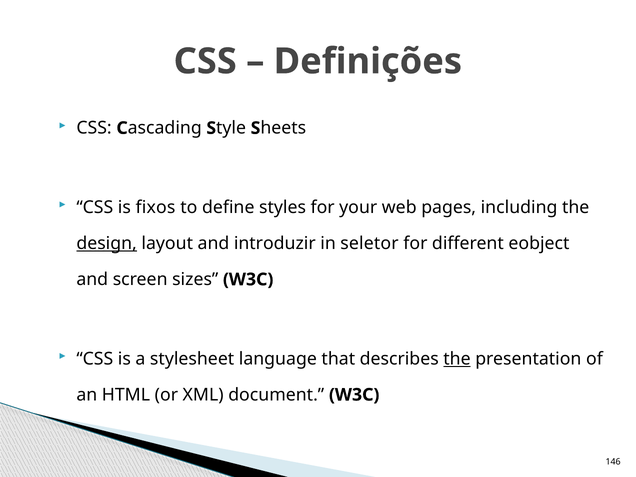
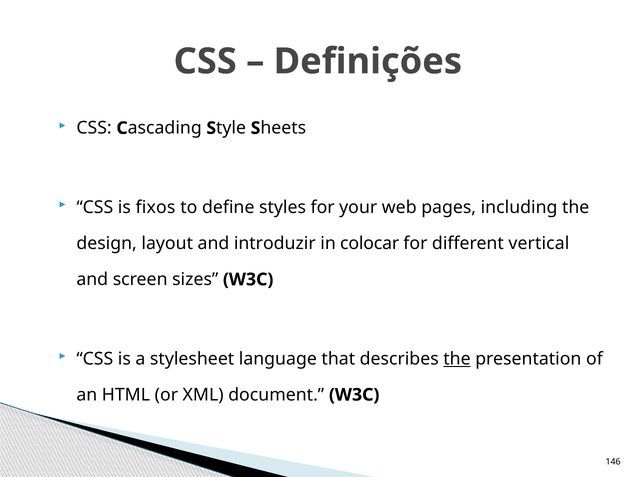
design underline: present -> none (107, 243)
seletor: seletor -> colocar (370, 243)
eobject: eobject -> vertical (539, 243)
